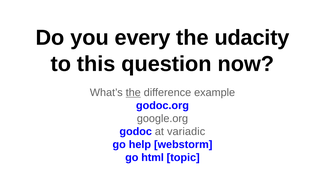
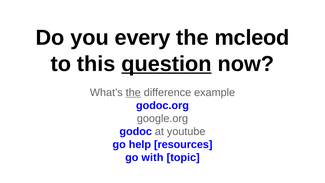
udacity: udacity -> mcleod (252, 38)
question underline: none -> present (167, 64)
variadic: variadic -> youtube (186, 131)
webstorm: webstorm -> resources (183, 144)
html: html -> with (152, 157)
